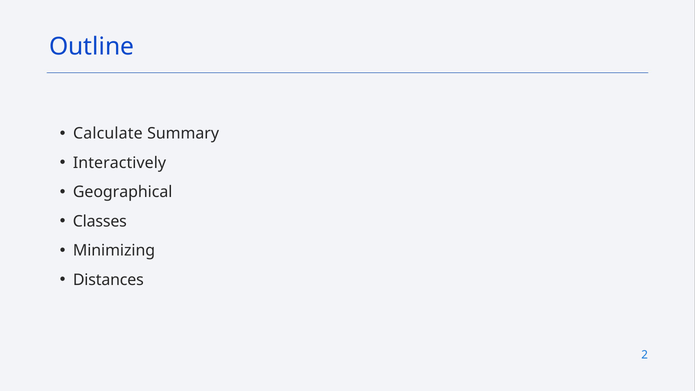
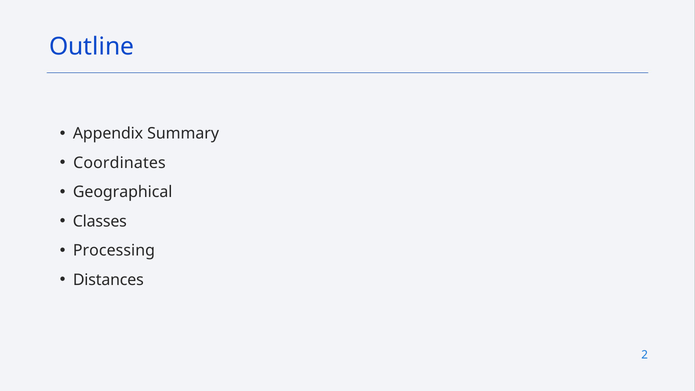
Calculate: Calculate -> Appendix (108, 134)
Interactively: Interactively -> Coordinates (119, 163)
Minimizing: Minimizing -> Processing (114, 251)
